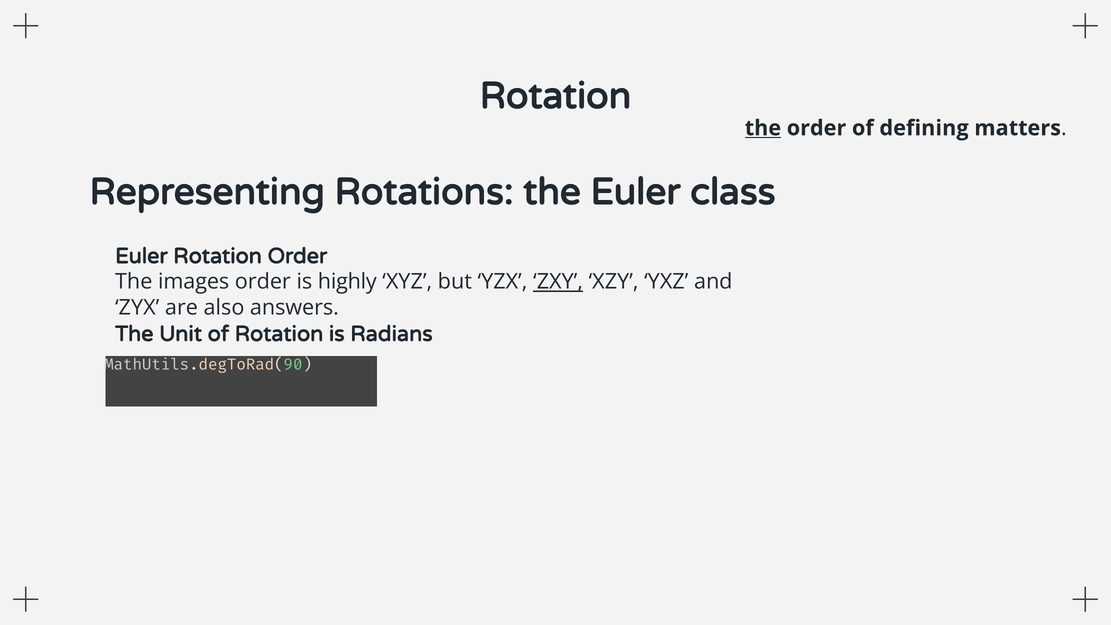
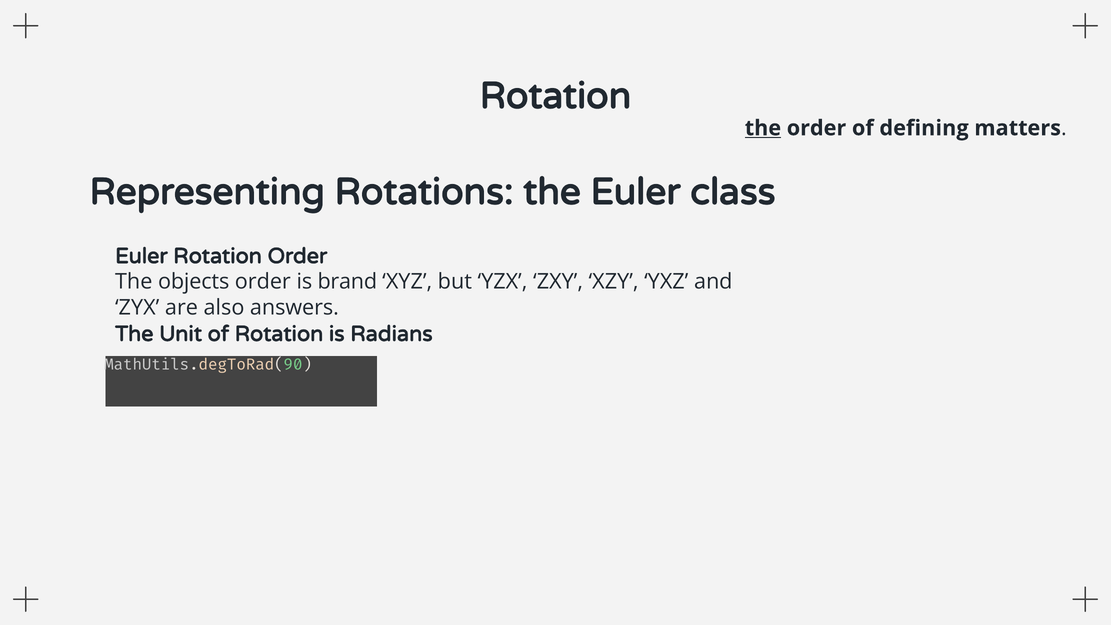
images: images -> objects (194, 282)
highly: highly -> brand (347, 282)
ZXY underline: present -> none (558, 282)
